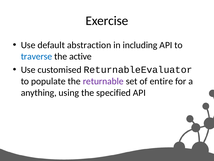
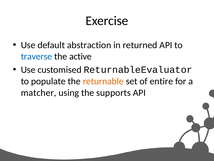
including: including -> returned (140, 45)
returnable colour: purple -> orange (103, 81)
anything: anything -> matcher (39, 92)
specified: specified -> supports (114, 92)
